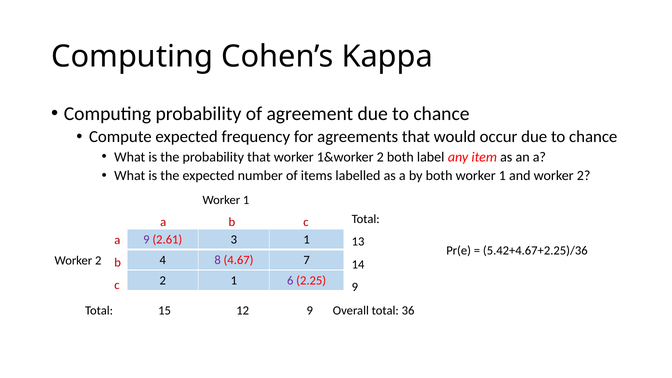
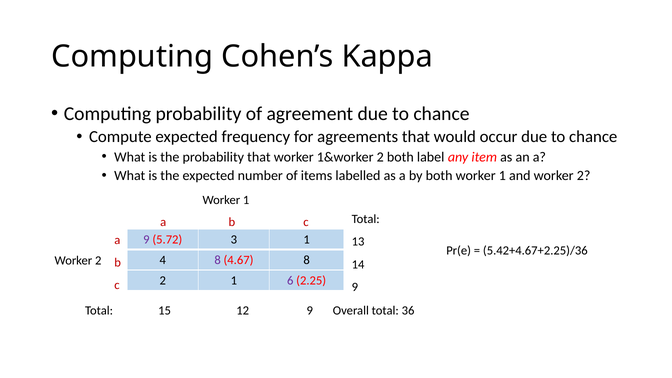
2.61: 2.61 -> 5.72 (167, 239)
4.67 7: 7 -> 8 (307, 260)
